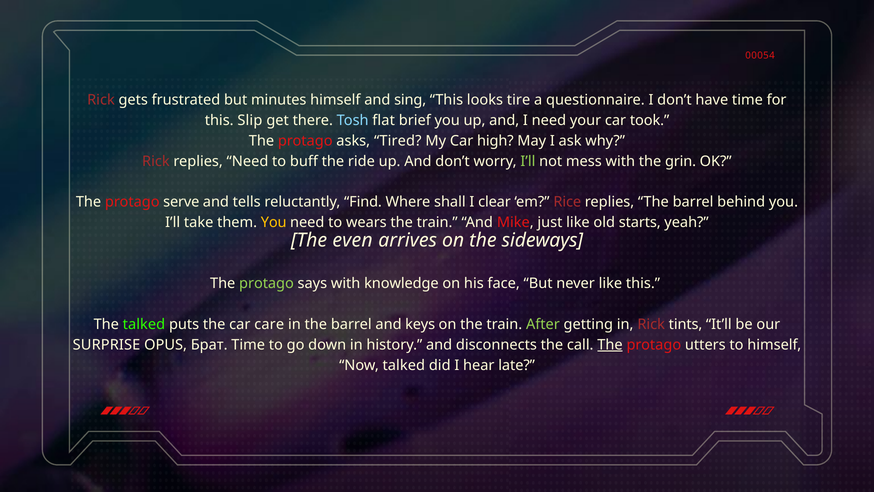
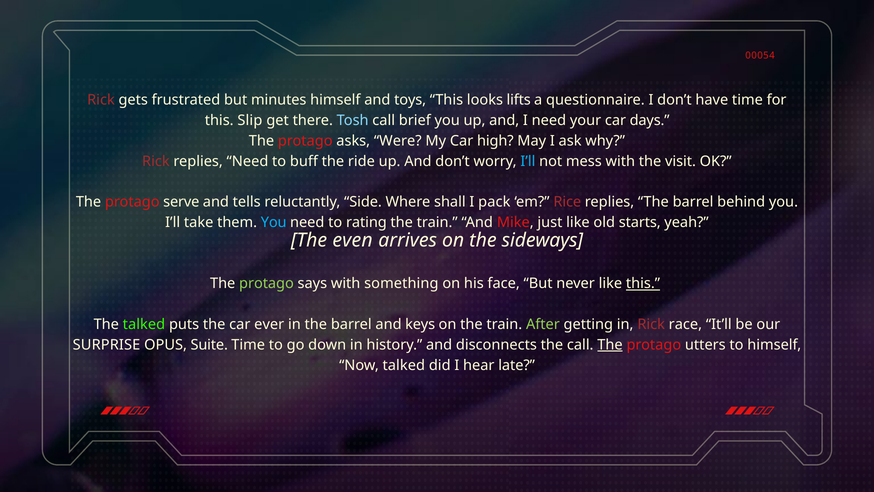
sing: sing -> toys (410, 100)
tire: tire -> lifts (519, 100)
Tosh flat: flat -> call (384, 120)
took: took -> days (650, 120)
Tired: Tired -> Were (398, 141)
I’ll colour: light green -> light blue (528, 161)
grin: grin -> visit (681, 161)
Find: Find -> Side (363, 202)
clear: clear -> pack (494, 202)
You colour: yellow -> light blue (274, 222)
wears: wears -> rating (366, 222)
knowledge: knowledge -> something (401, 283)
this underline: none -> present (643, 283)
care: care -> ever (269, 324)
tints: tints -> race (685, 324)
Брат: Брат -> Suite (209, 345)
